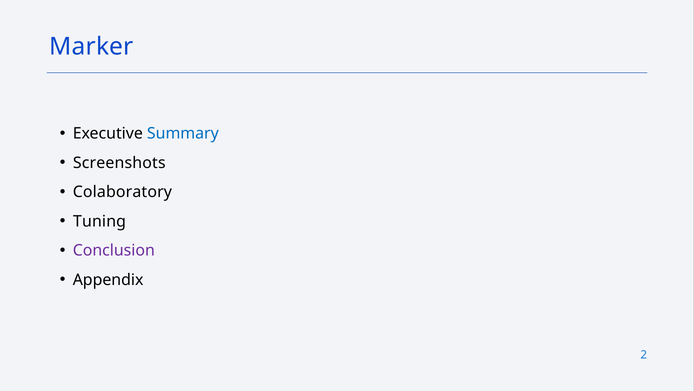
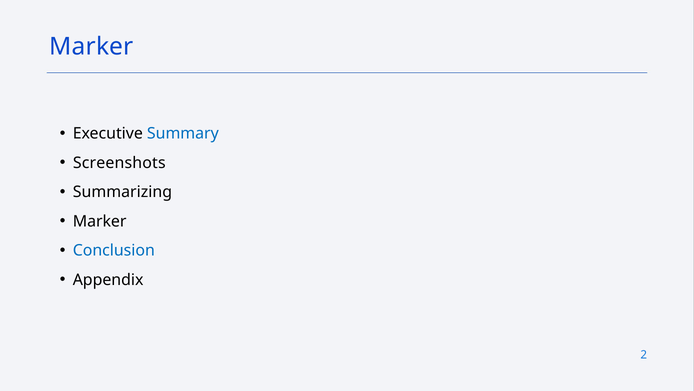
Colaboratory: Colaboratory -> Summarizing (122, 192)
Tuning: Tuning -> Marker (100, 221)
Conclusion colour: purple -> blue (114, 250)
